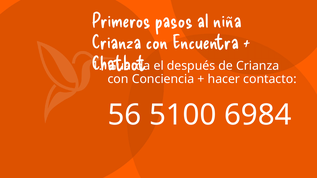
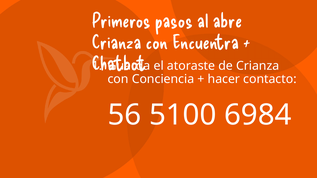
niña: niña -> abre (227, 21)
después: después -> atoraste (191, 66)
